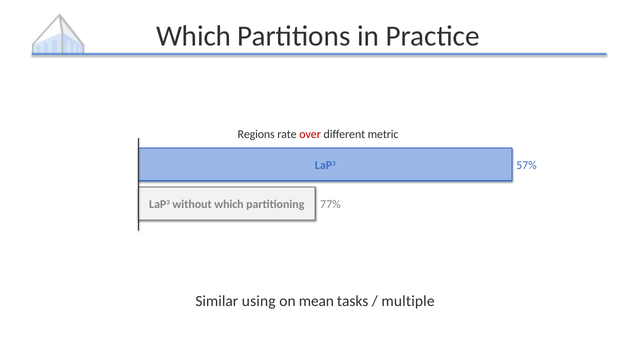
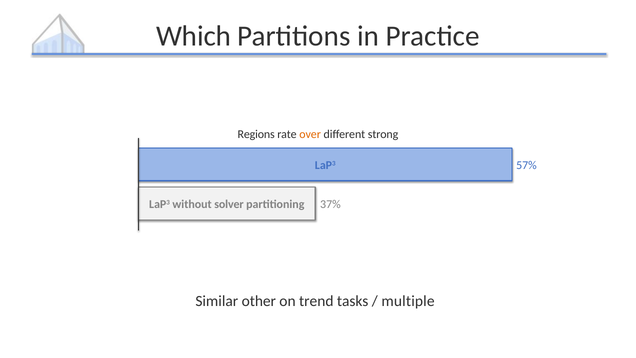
over colour: red -> orange (310, 134)
metric: metric -> strong (383, 134)
77%: 77% -> 37% (330, 204)
without which: which -> solver (229, 204)
using: using -> other (259, 301)
mean: mean -> trend (316, 301)
